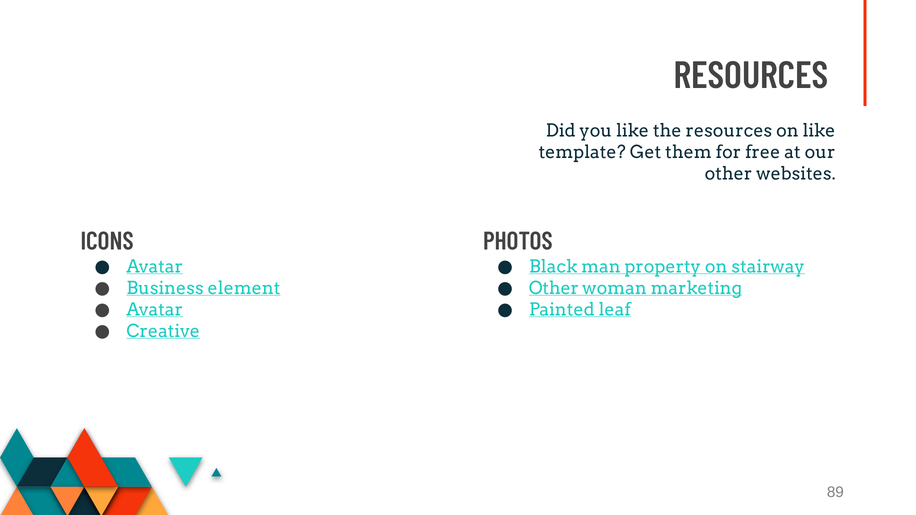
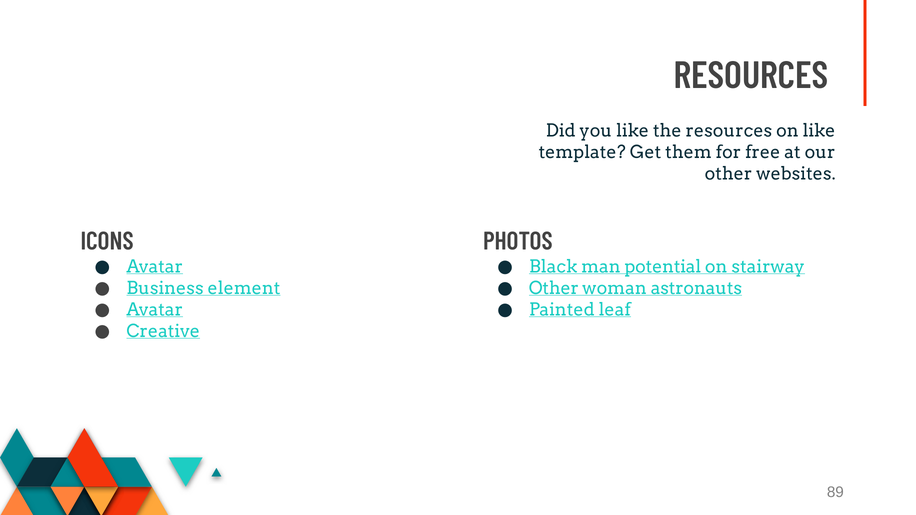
property: property -> potential (663, 267)
marketing: marketing -> astronauts (696, 289)
